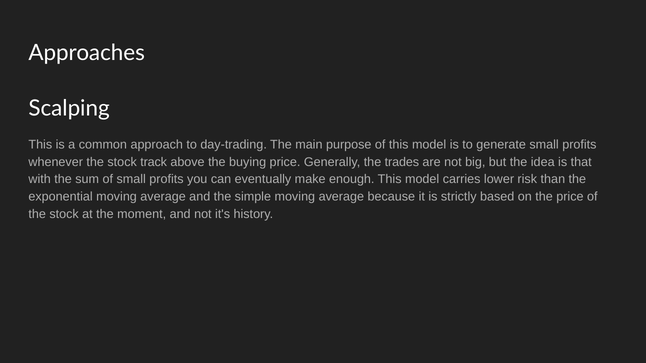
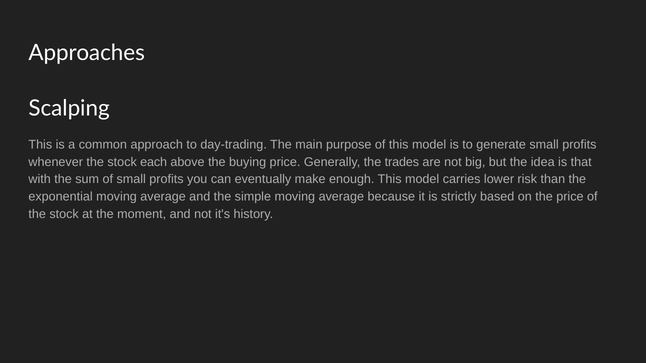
track: track -> each (154, 162)
